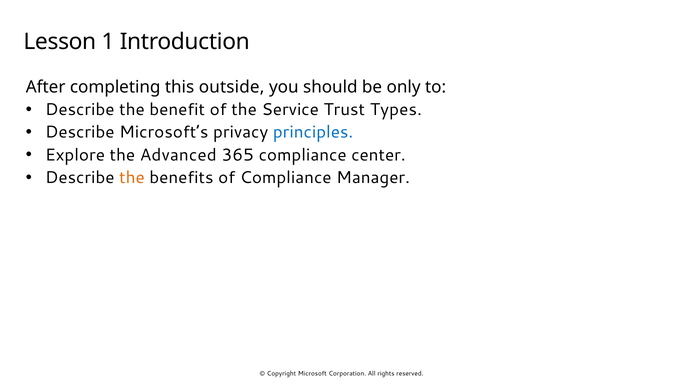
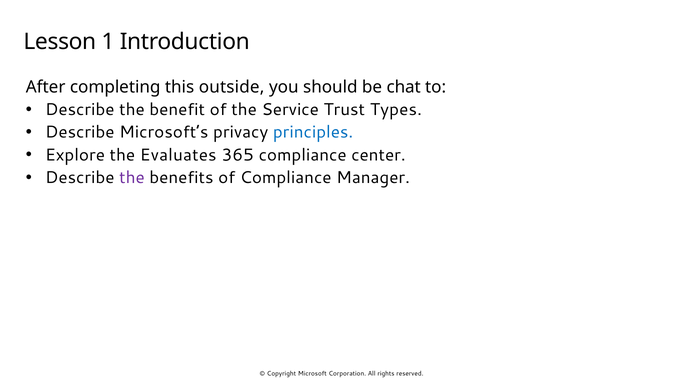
only: only -> chat (404, 87)
Advanced: Advanced -> Evaluates (178, 155)
the colour: orange -> purple (132, 178)
